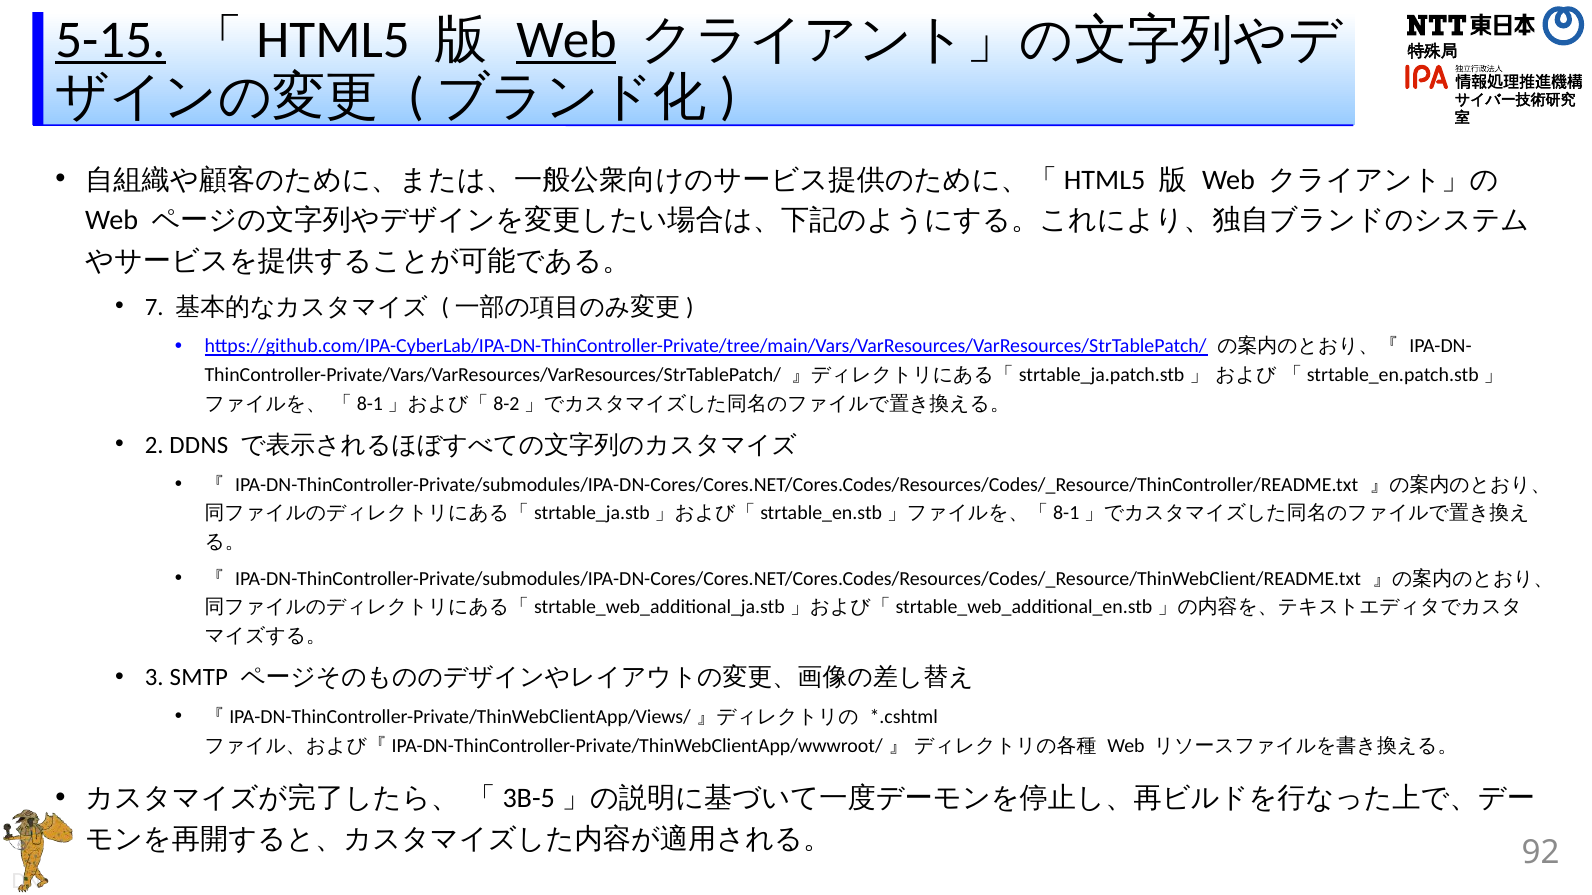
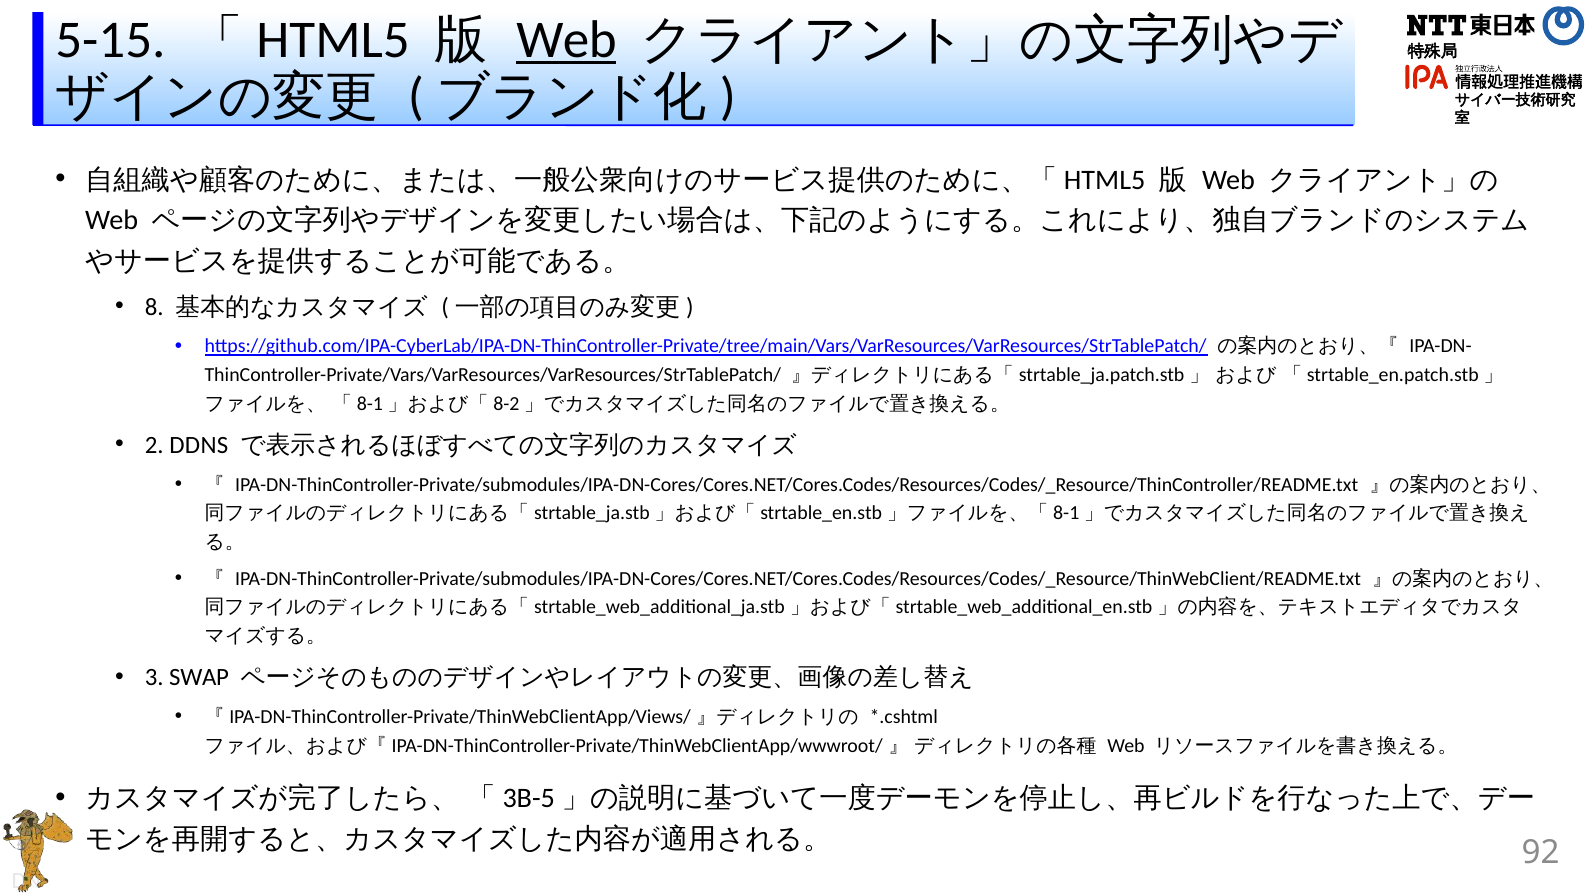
5-15 underline: present -> none (110, 40)
7: 7 -> 8 (154, 307)
SMTP: SMTP -> SWAP (199, 678)
